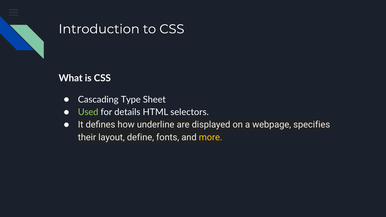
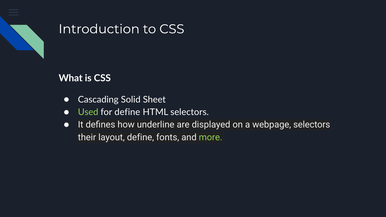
Type: Type -> Solid (131, 100)
for details: details -> define (127, 112)
webpage specifies: specifies -> selectors (312, 125)
more colour: yellow -> light green (211, 137)
